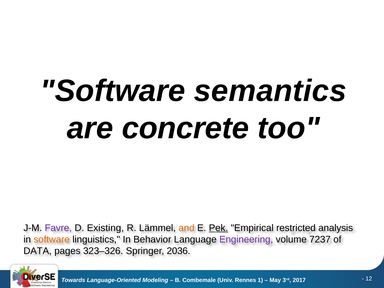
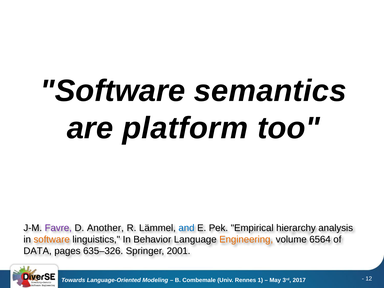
concrete: concrete -> platform (185, 128)
Existing: Existing -> Another (105, 228)
and colour: orange -> blue (186, 228)
Pek underline: present -> none (218, 228)
restricted: restricted -> hierarchy (296, 228)
Engineering colour: purple -> orange (246, 239)
7237: 7237 -> 6564 (320, 239)
323–326: 323–326 -> 635–326 (103, 251)
2036: 2036 -> 2001 (179, 251)
